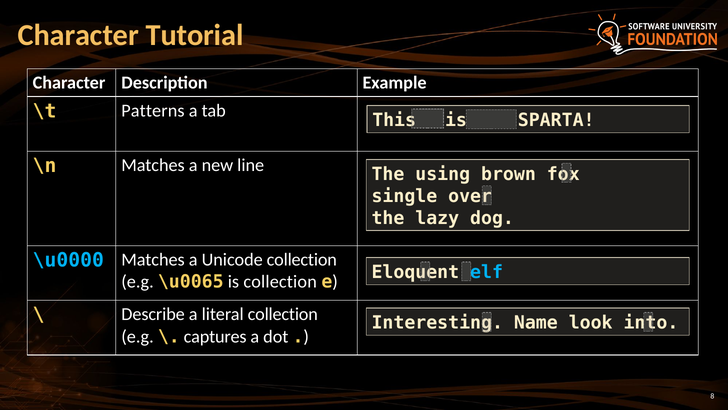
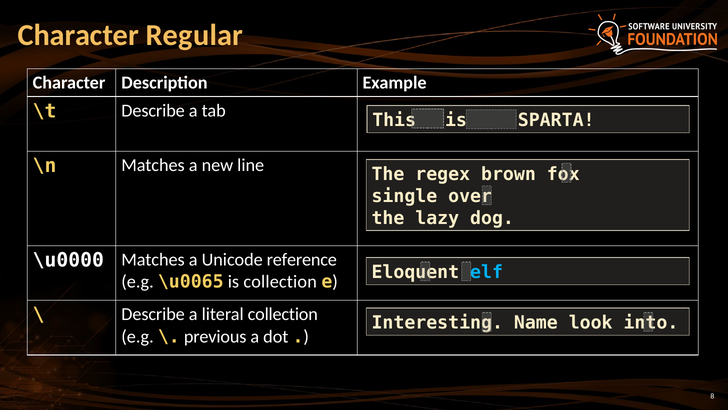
Tutorial: Tutorial -> Regular (194, 35)
\t Patterns: Patterns -> Describe (153, 110)
using: using -> regex (443, 174)
\u0000 colour: light blue -> white (68, 260)
Unicode collection: collection -> reference (302, 259)
captures: captures -> previous (215, 336)
